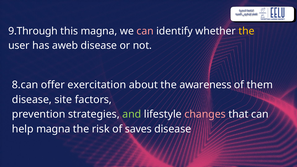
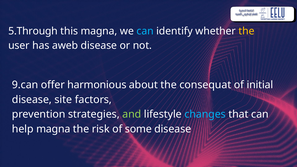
9.Through: 9.Through -> 5.Through (33, 31)
can colour: pink -> light blue (145, 31)
8.can: 8.can -> 9.can (25, 85)
exercitation: exercitation -> harmonious (97, 85)
awareness: awareness -> consequat (205, 85)
them: them -> initial (260, 85)
changes colour: pink -> light blue (205, 114)
saves: saves -> some (138, 129)
